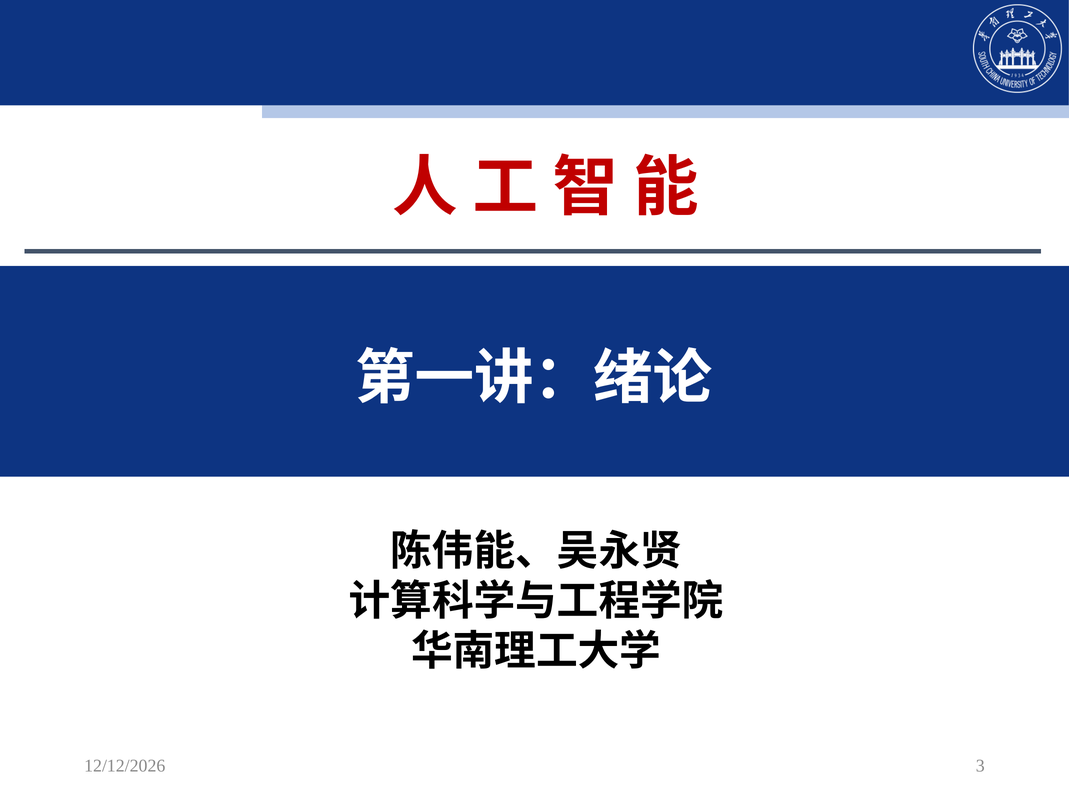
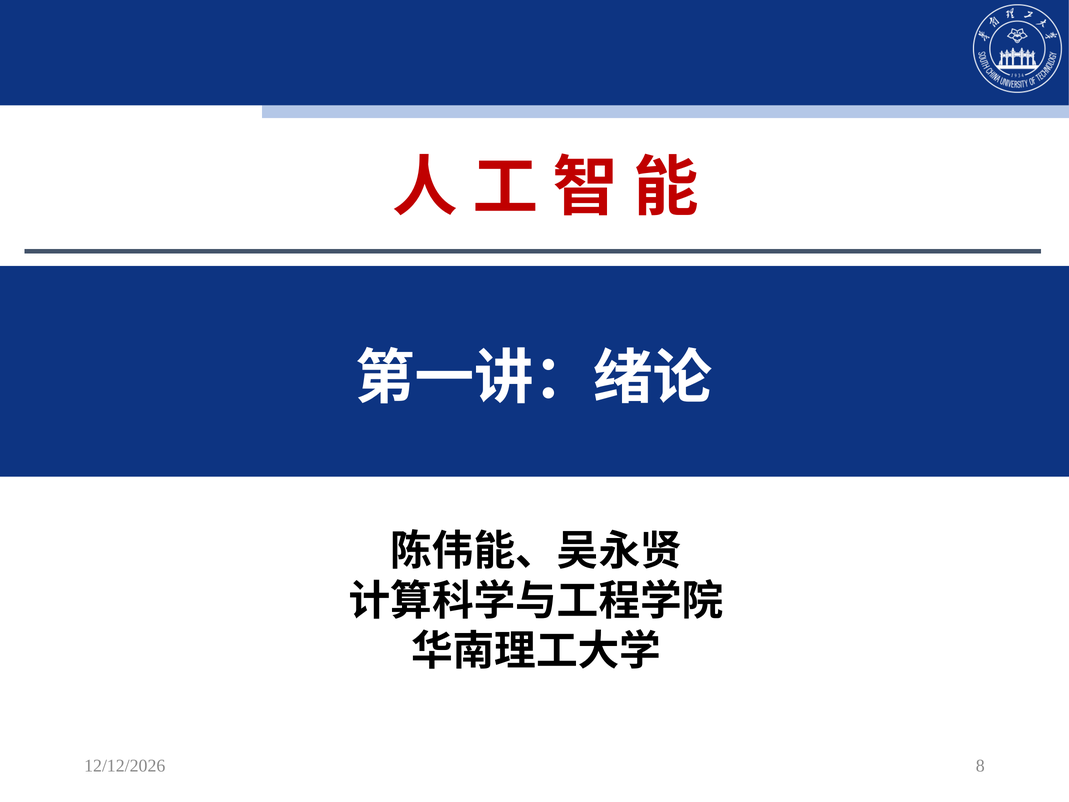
3: 3 -> 8 (980, 766)
